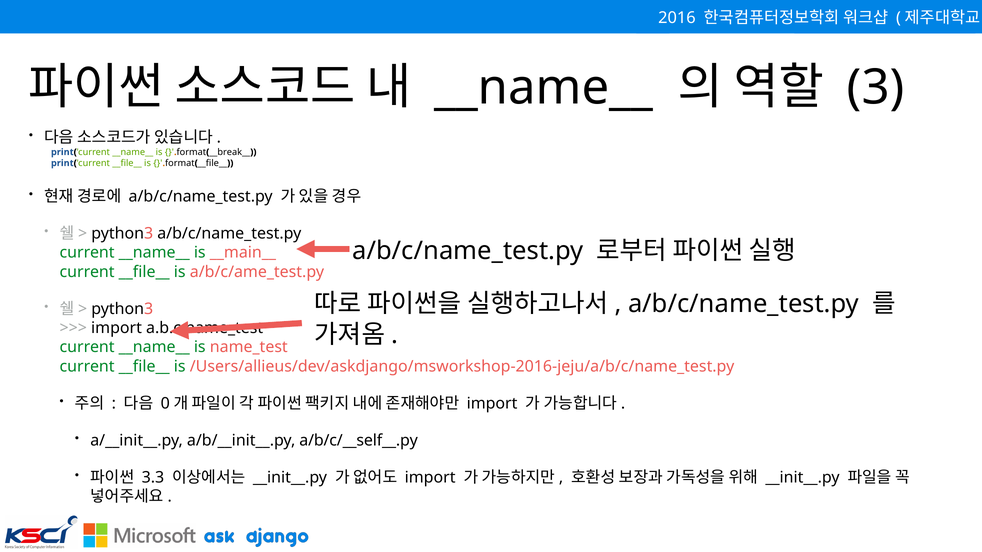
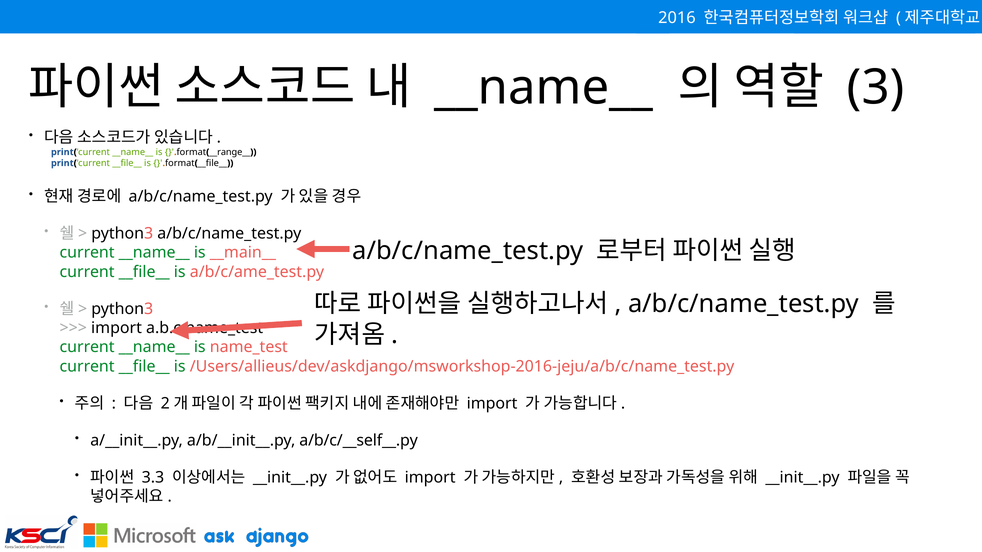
__break__: __break__ -> __range__ (230, 152)
0: 0 -> 2 (165, 404)
